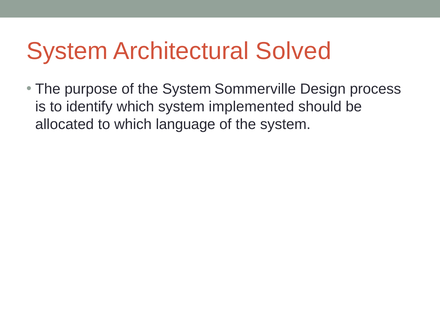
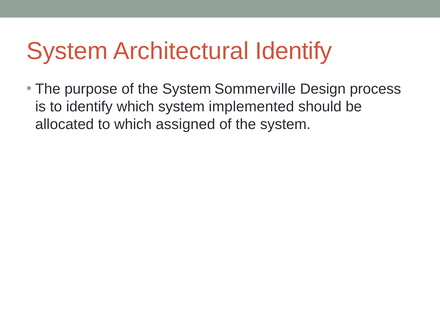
Architectural Solved: Solved -> Identify (294, 51)
language: language -> assigned (185, 124)
